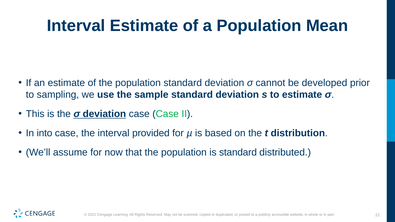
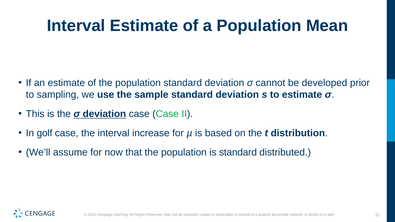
into: into -> golf (45, 133)
provided: provided -> increase (151, 133)
